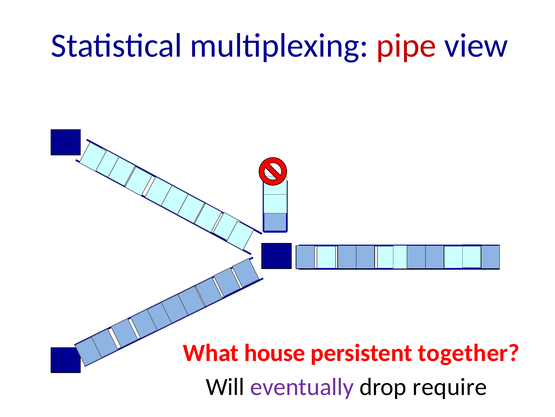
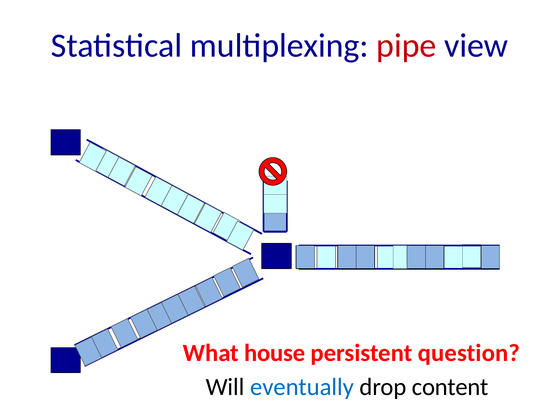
together: together -> question (469, 352)
eventually colour: purple -> blue (302, 386)
require: require -> content (450, 386)
